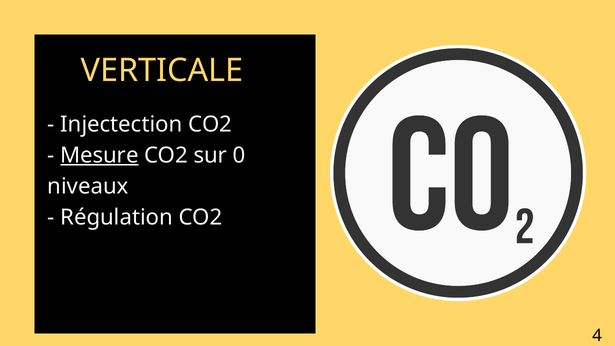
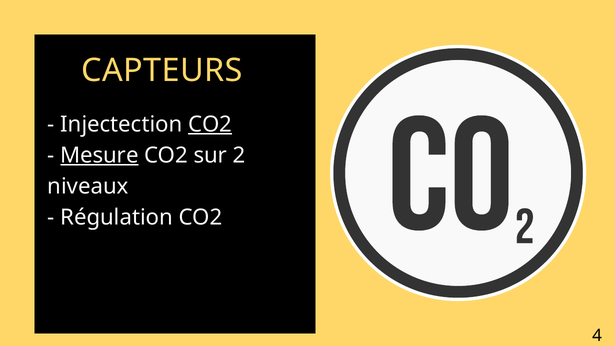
VERTICALE: VERTICALE -> CAPTEURS (162, 70)
CO2 underline: none -> present (210, 124)
0: 0 -> 2 (239, 155)
